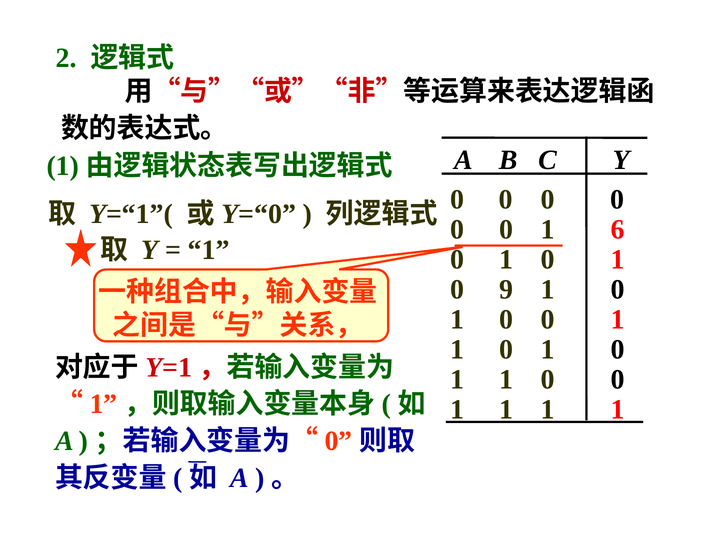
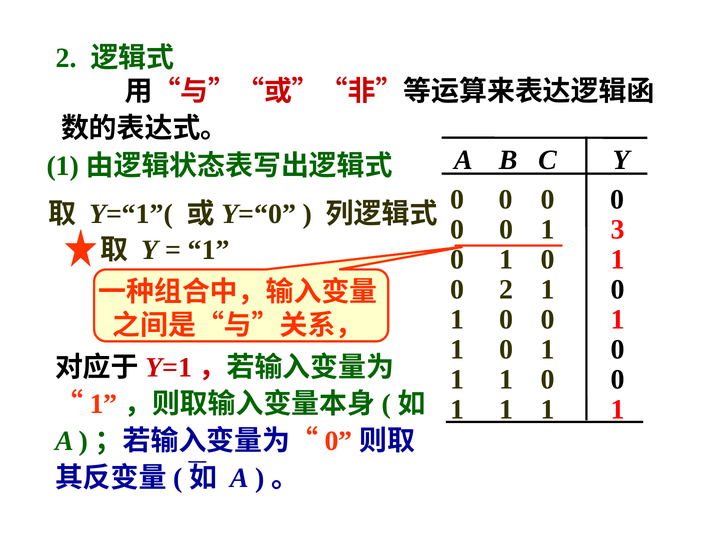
6: 6 -> 3 (618, 229)
0 9: 9 -> 2 (506, 289)
